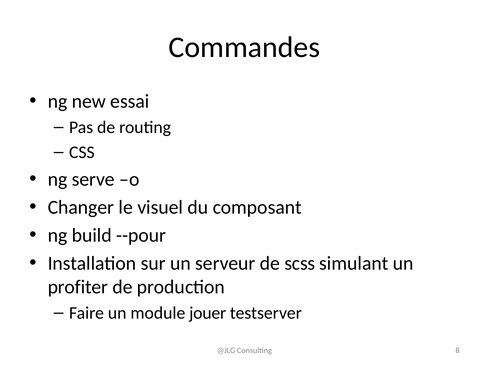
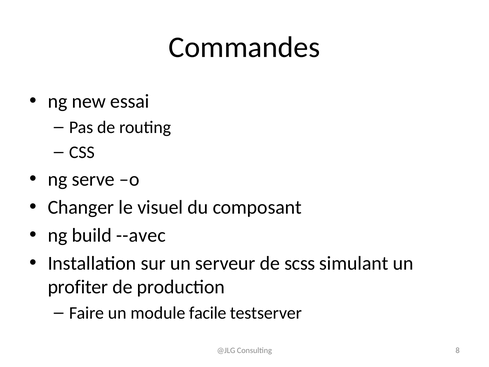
--pour: --pour -> --avec (141, 235)
jouer: jouer -> facile (208, 313)
